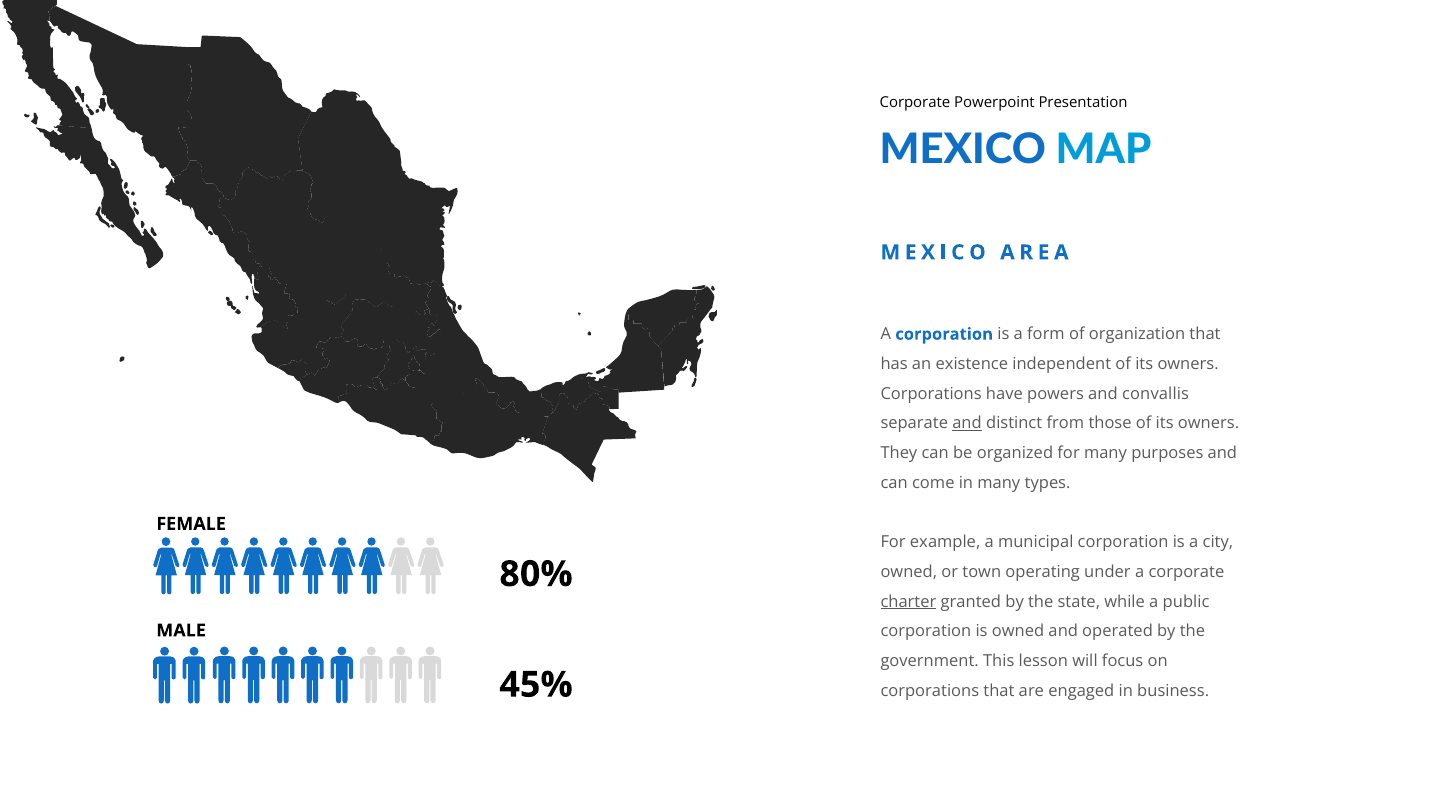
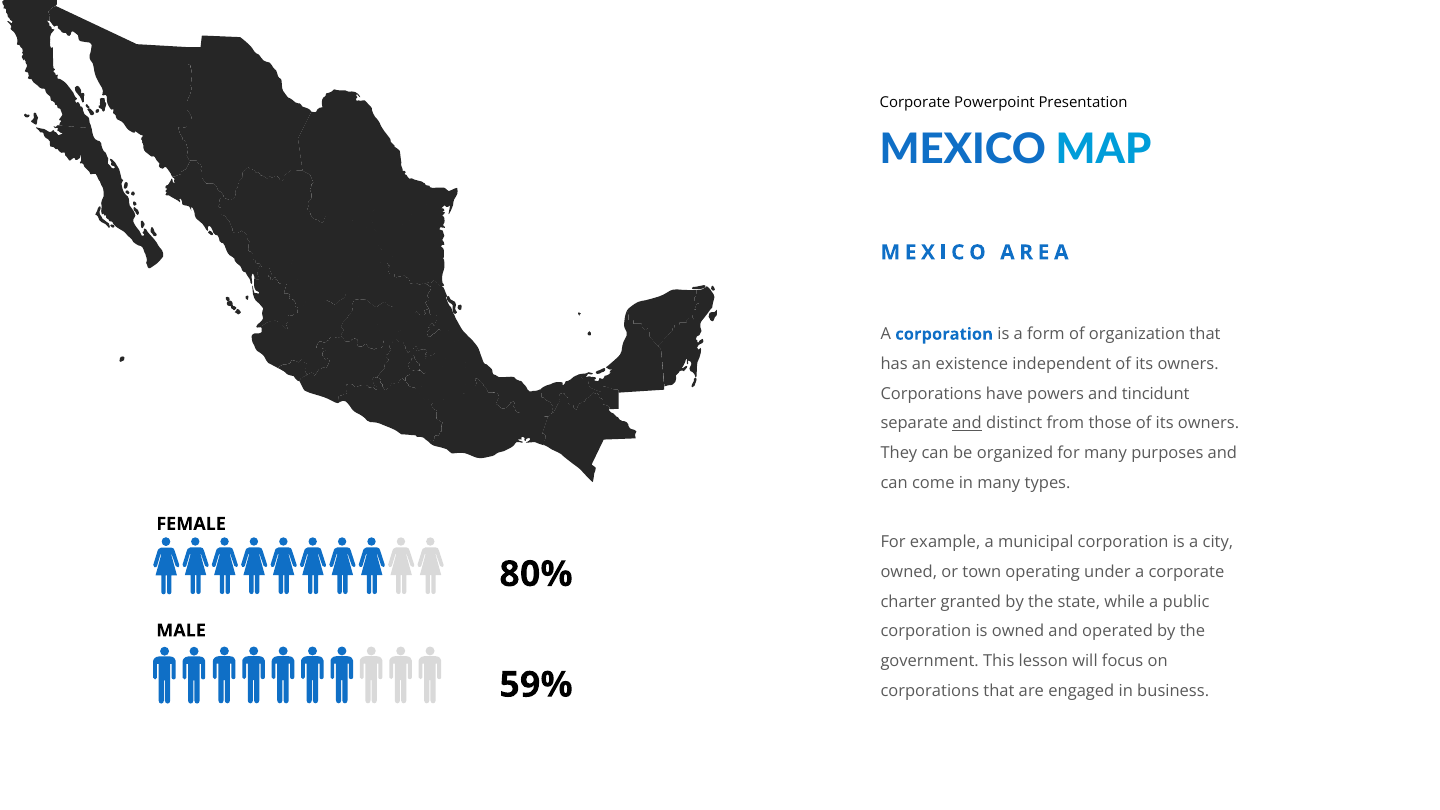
convallis: convallis -> tincidunt (1156, 394)
charter underline: present -> none (908, 602)
45%: 45% -> 59% (536, 685)
